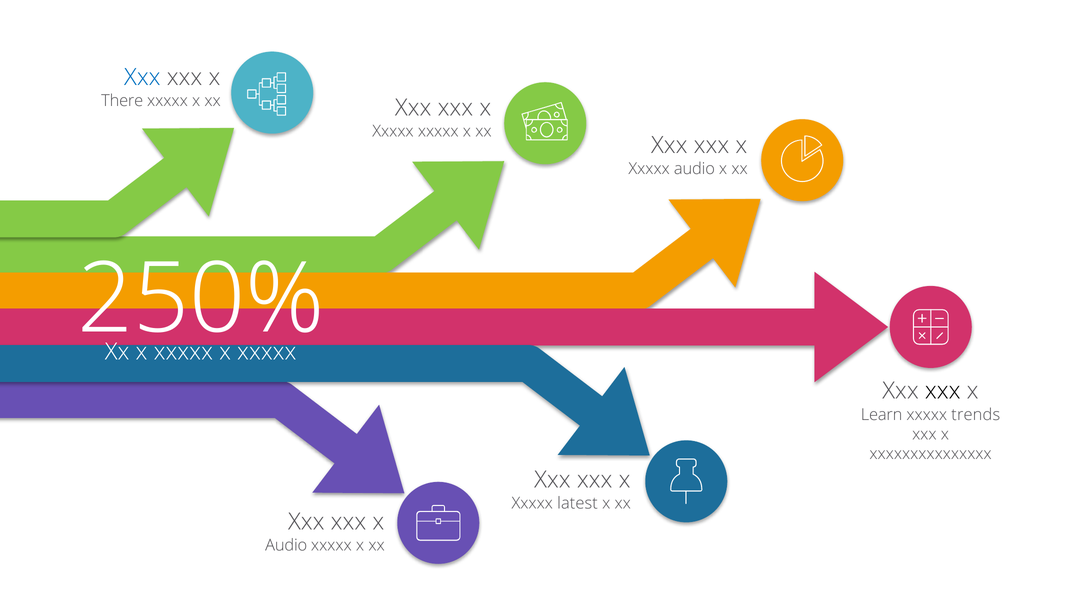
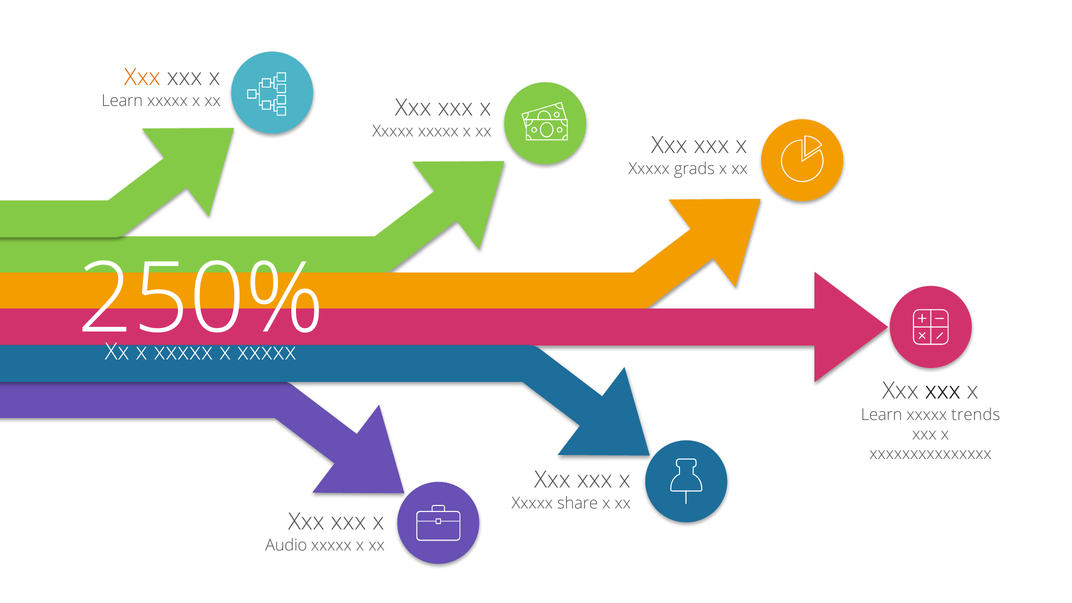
Xxx colour: blue -> orange (142, 77)
There: There -> Learn (122, 101)
Xxxxx audio: audio -> grads (694, 169)
latest: latest -> share (578, 503)
